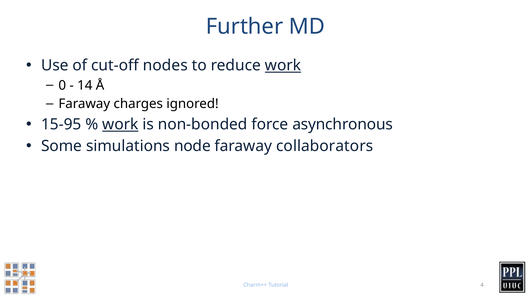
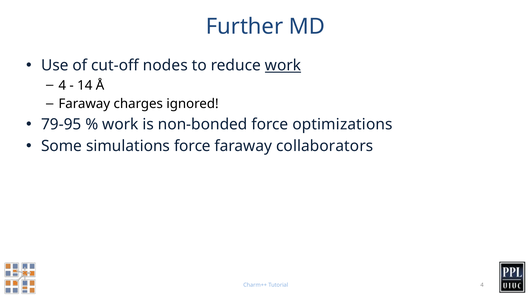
0: 0 -> 4 (62, 85)
15-95: 15-95 -> 79-95 (61, 124)
work underline: present -> none (120, 124)
asynchronous: asynchronous -> optimizations (343, 124)
simulations node: node -> force (192, 146)
